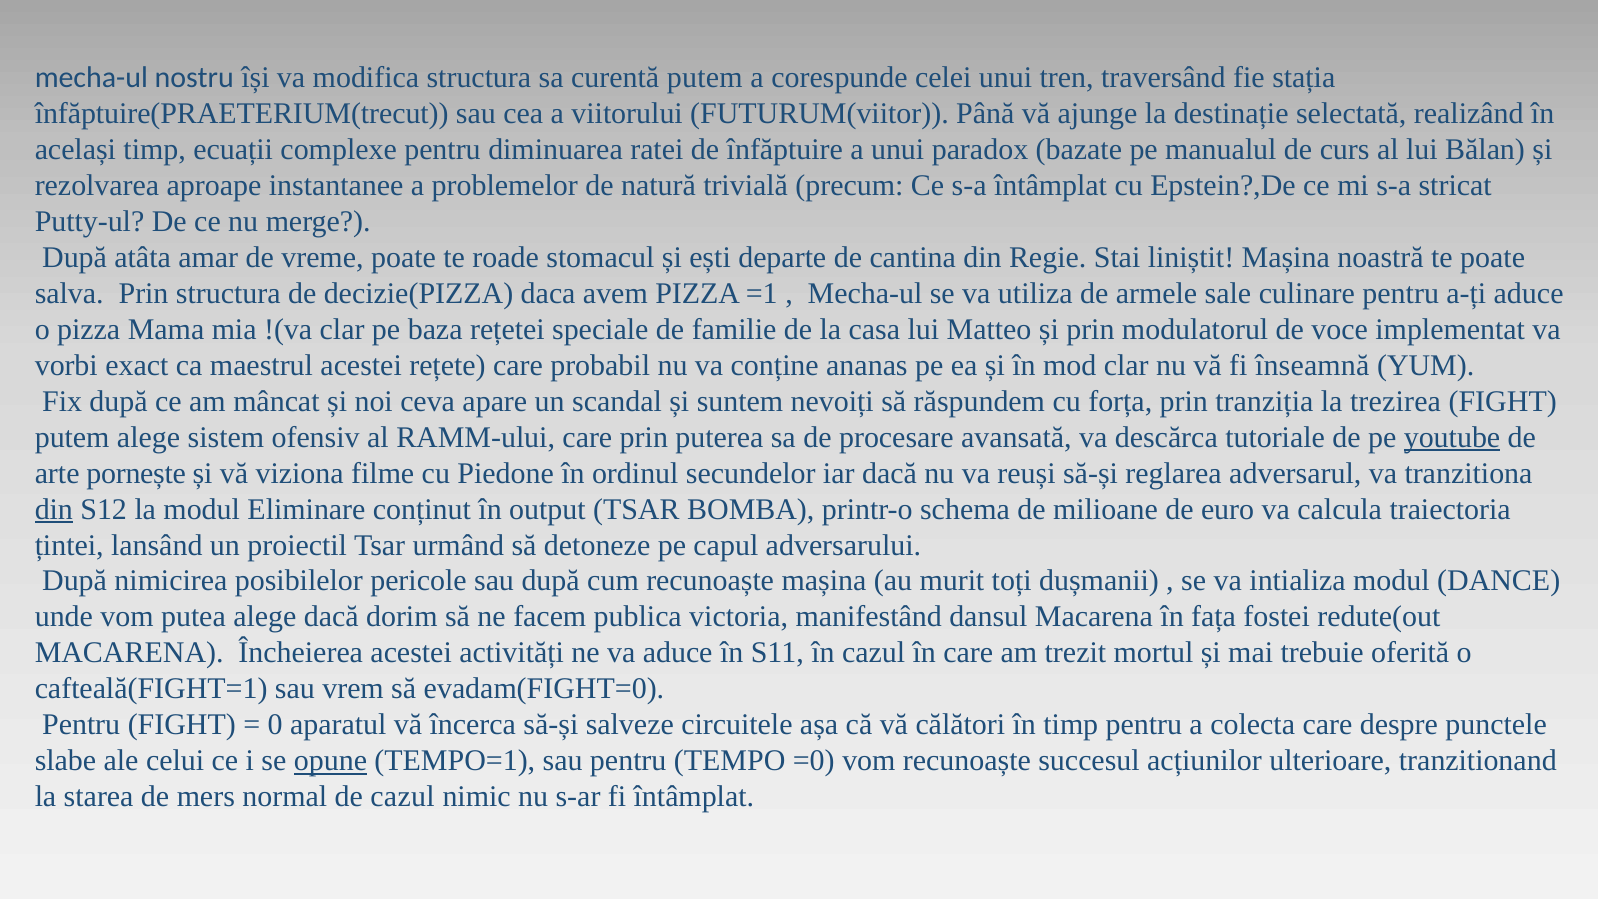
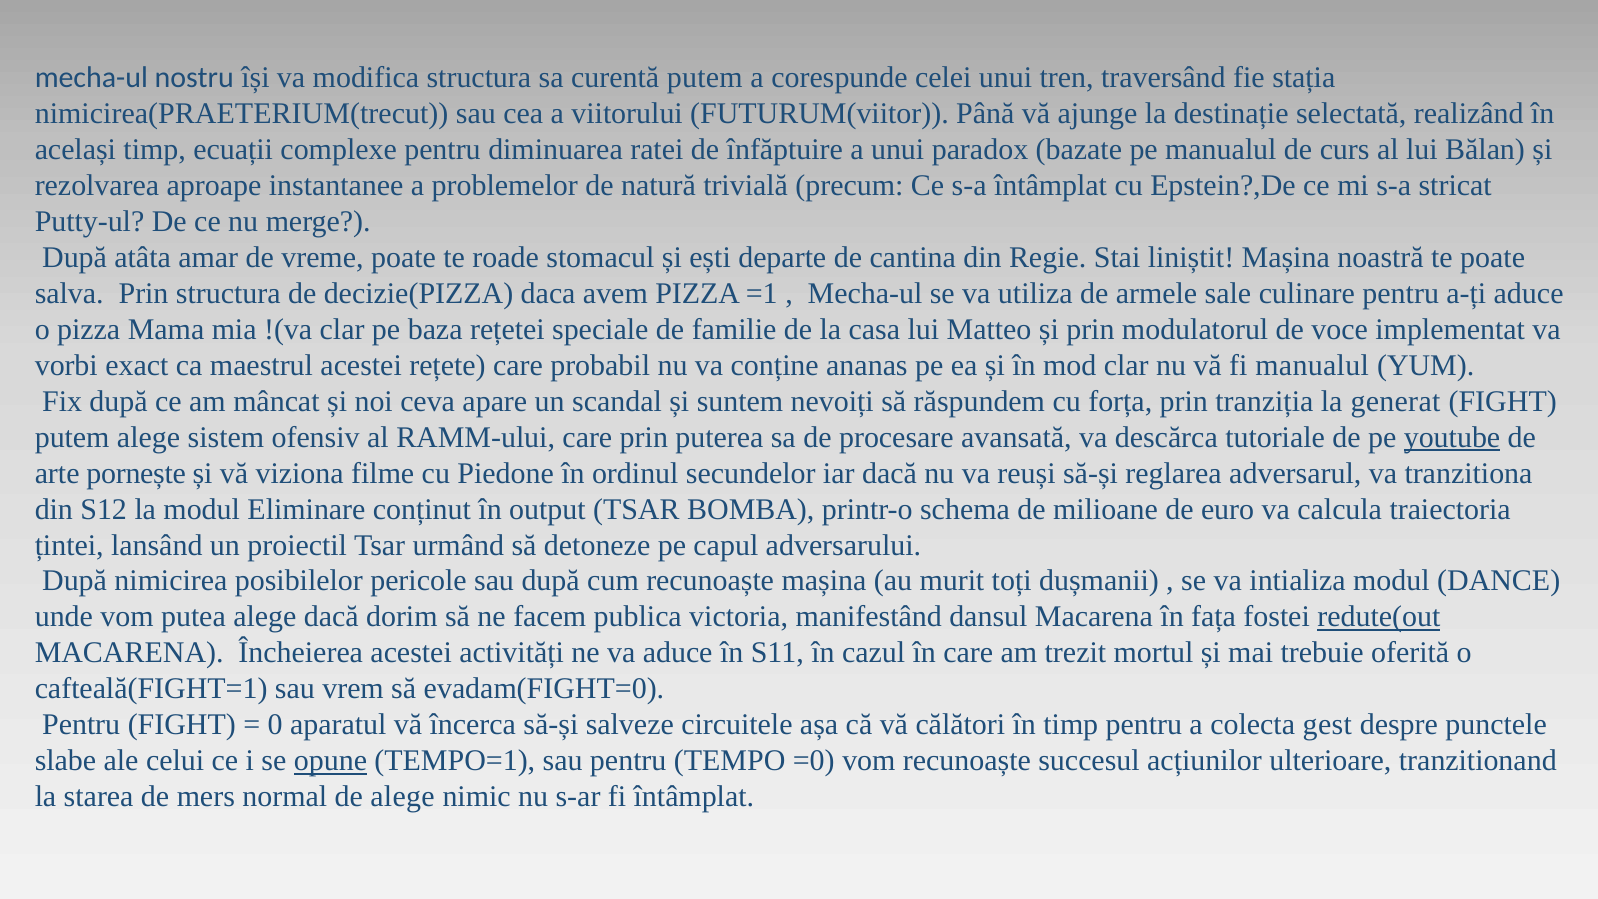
înfăptuire(PRAETERIUM(trecut: înfăptuire(PRAETERIUM(trecut -> nimicirea(PRAETERIUM(trecut (242, 114)
fi înseamnă: înseamnă -> manualul (1312, 365)
trezirea: trezirea -> generat (1395, 401)
din underline: present -> none (54, 509)
redute(out underline: none -> present (1379, 617)
colecta care: care -> gest (1327, 725)
de cazul: cazul -> alege (403, 797)
